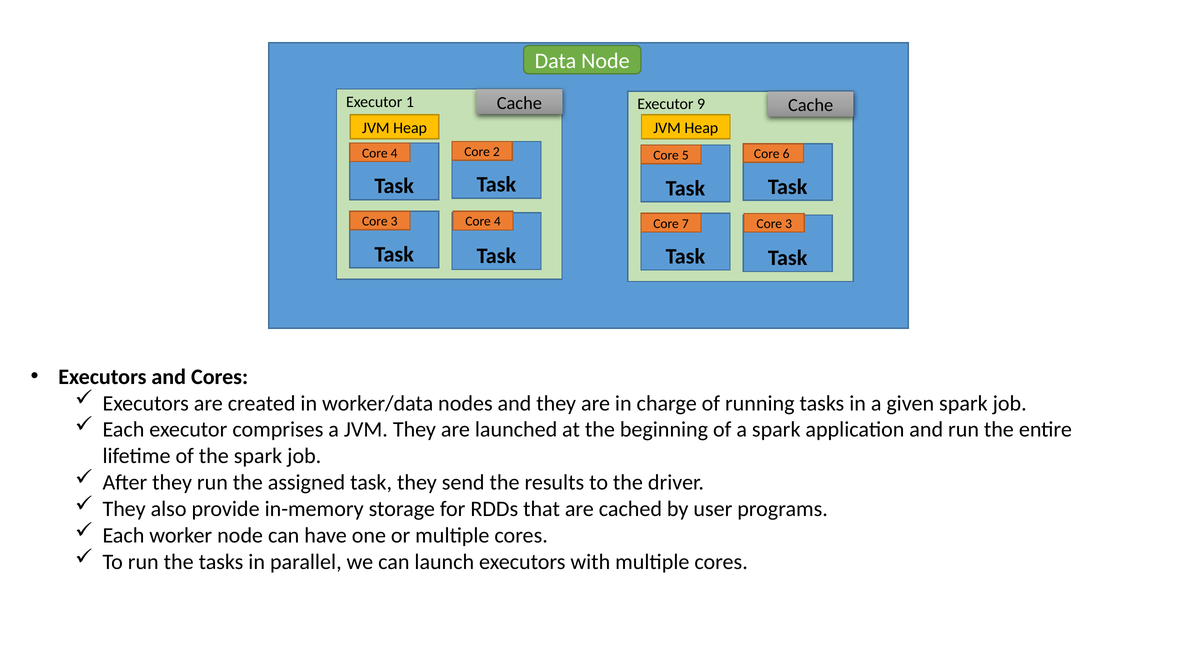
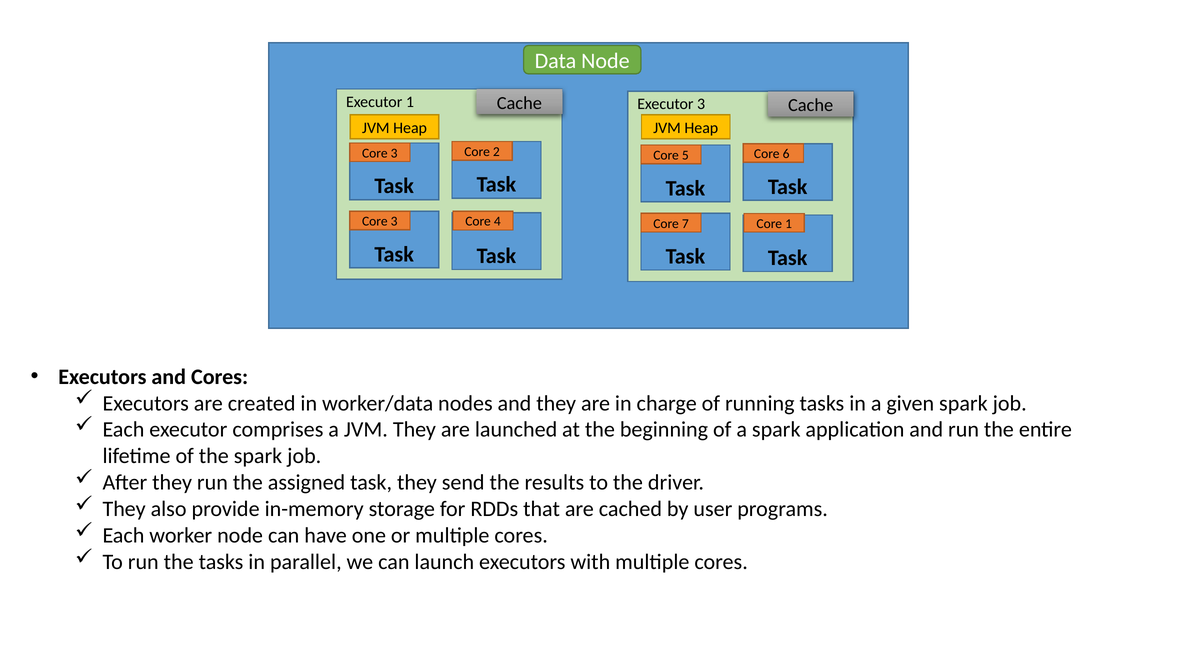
Executor 9: 9 -> 3 (701, 104)
4: 4 -> 3 (394, 153)
3: 3 -> 1 (789, 224)
